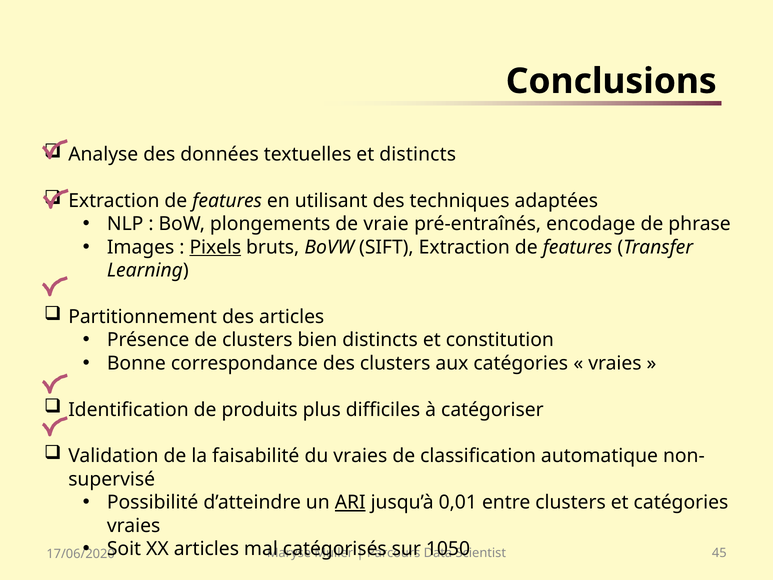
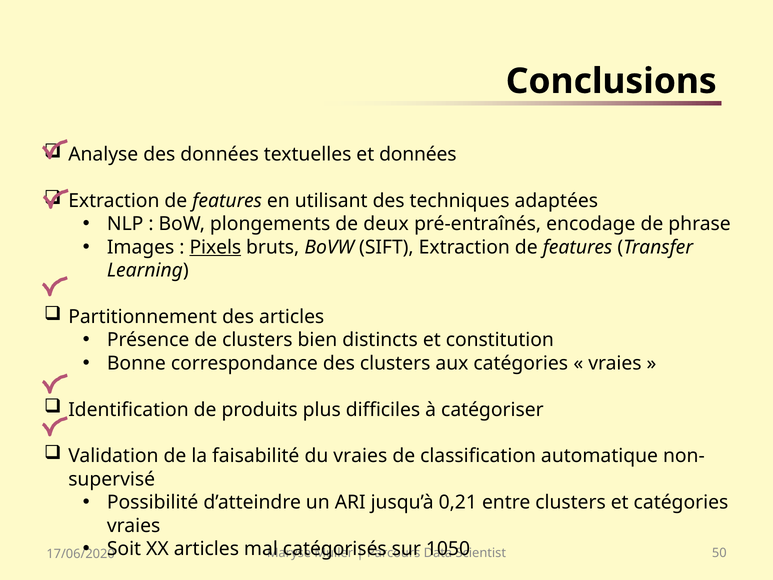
et distincts: distincts -> données (418, 154)
vraie: vraie -> deux (386, 224)
ARI underline: present -> none (350, 502)
0,01: 0,01 -> 0,21 (458, 502)
45: 45 -> 50 (719, 553)
